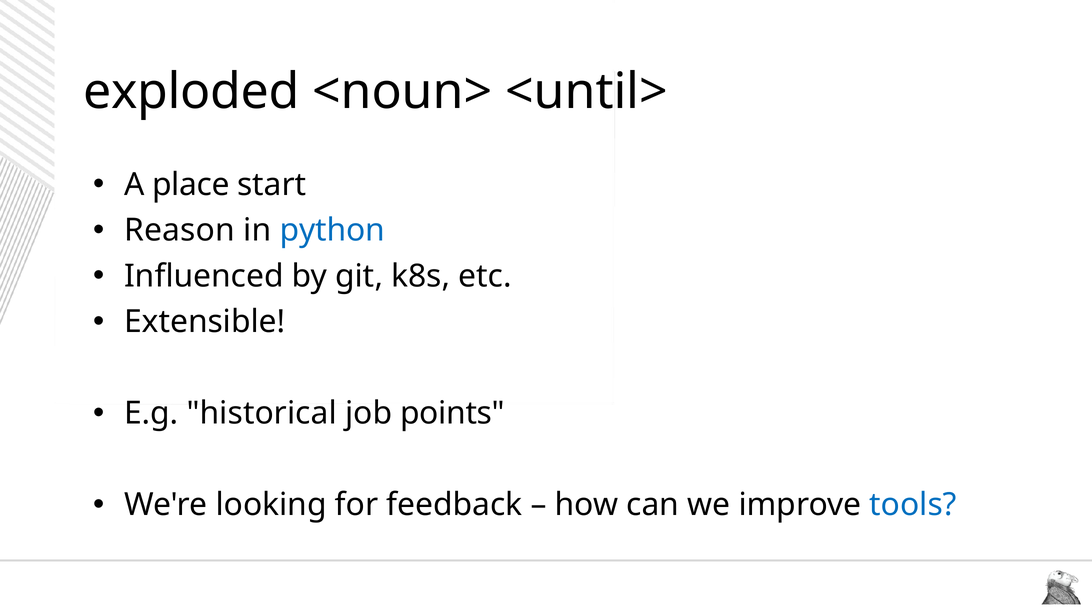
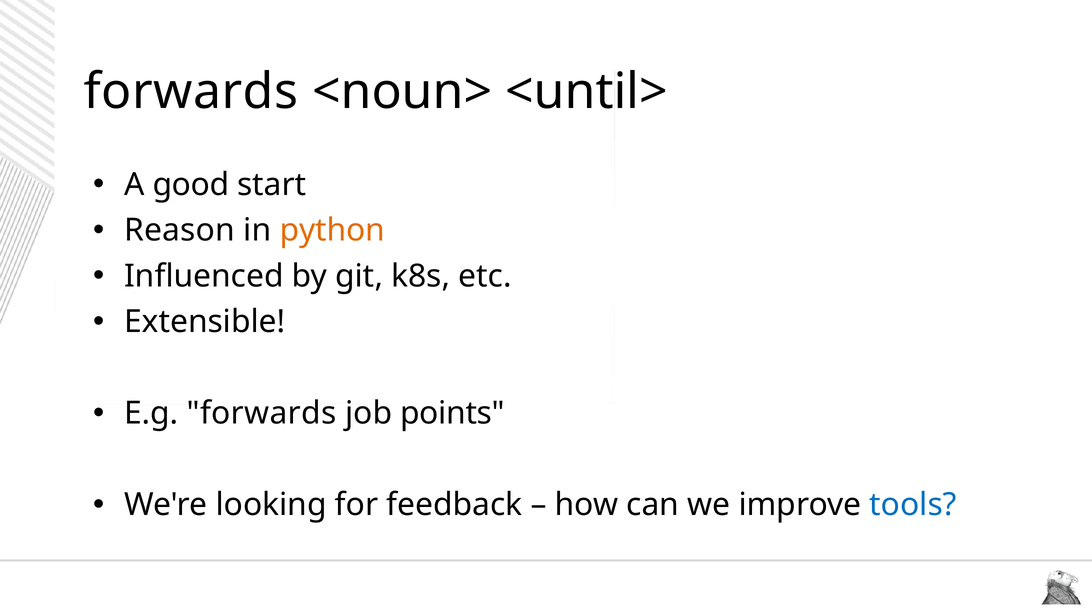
exploded: exploded -> forwards (191, 92)
place: place -> good (191, 185)
python colour: blue -> orange (332, 230)
E.g historical: historical -> forwards (262, 414)
